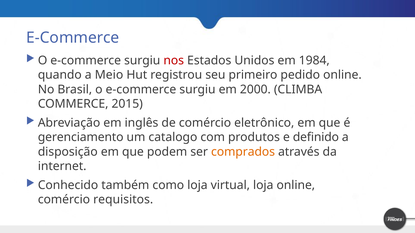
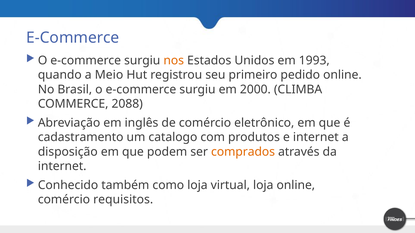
nos colour: red -> orange (174, 61)
1984: 1984 -> 1993 (314, 61)
2015: 2015 -> 2088 (127, 104)
gerenciamento: gerenciamento -> cadastramento (81, 138)
e definido: definido -> internet (316, 138)
